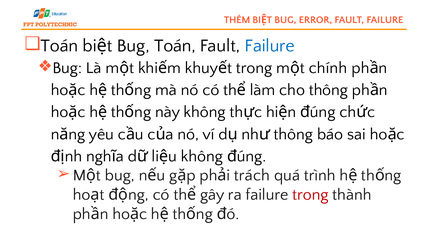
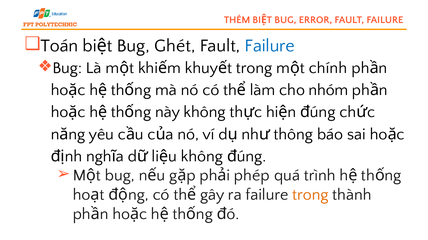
Bug Toán: Toán -> Ghét (175, 46)
cho thông: thông -> nhóm (328, 90)
trách: trách -> phép (252, 176)
trong colour: red -> orange (310, 195)
